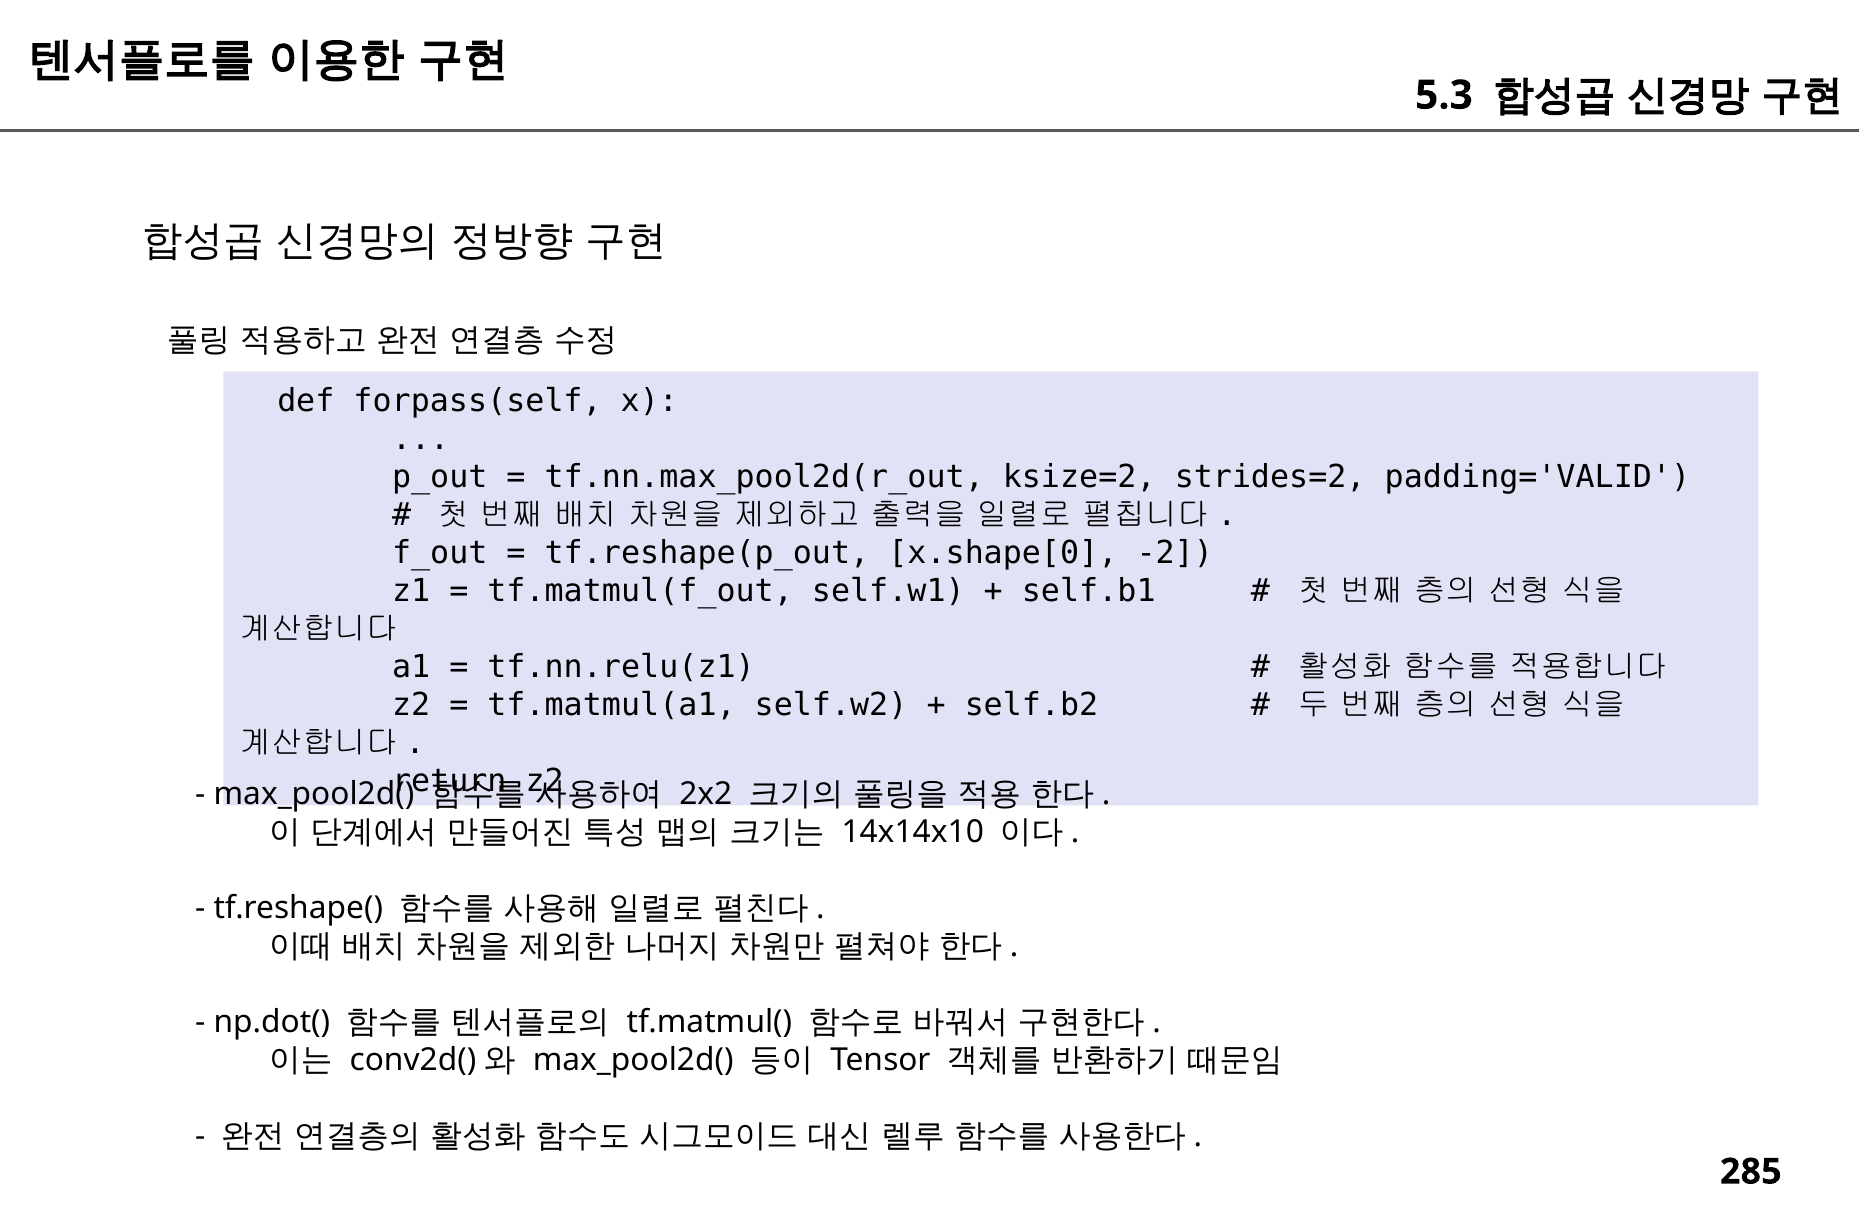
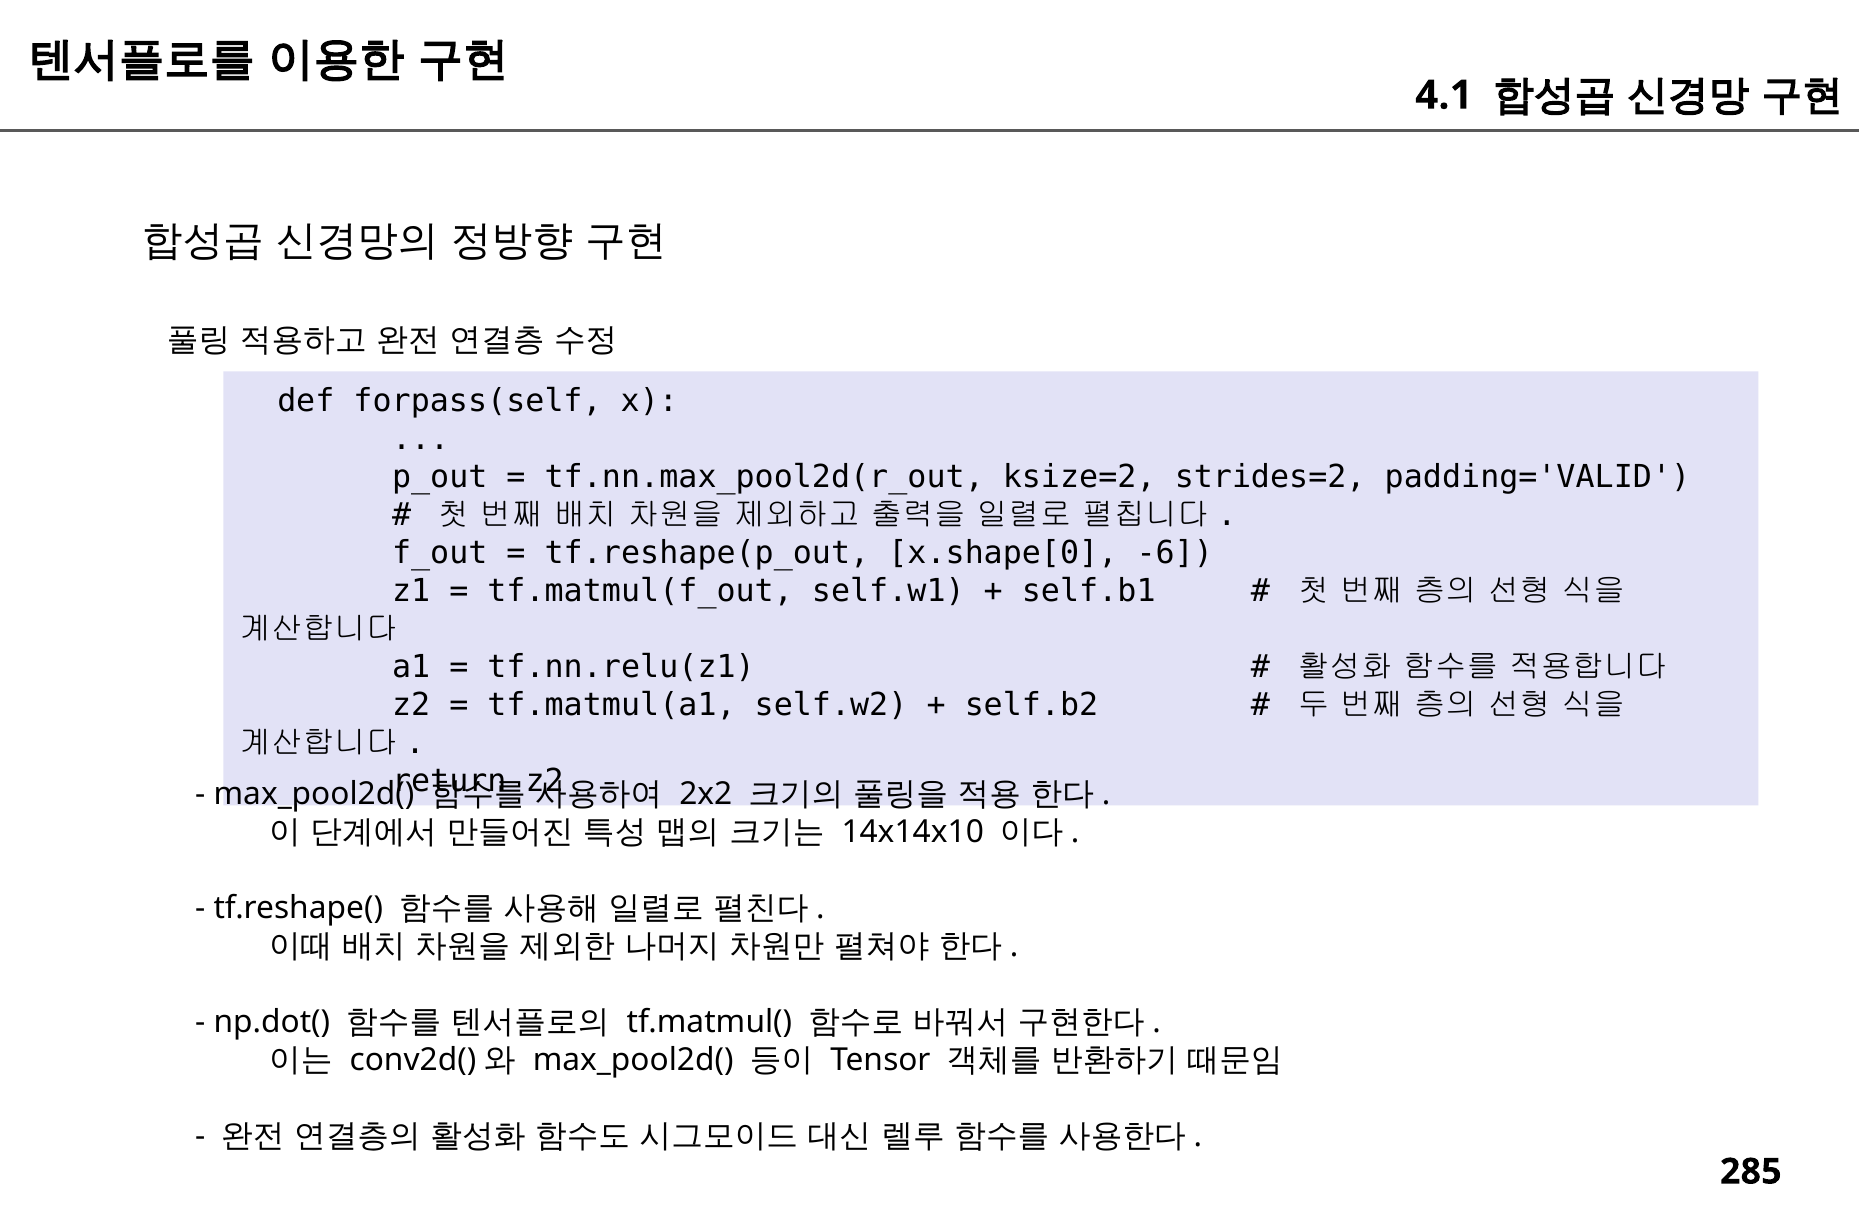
5.3: 5.3 -> 4.1 (1444, 95)
-2: -2 -> -6 (1175, 553)
